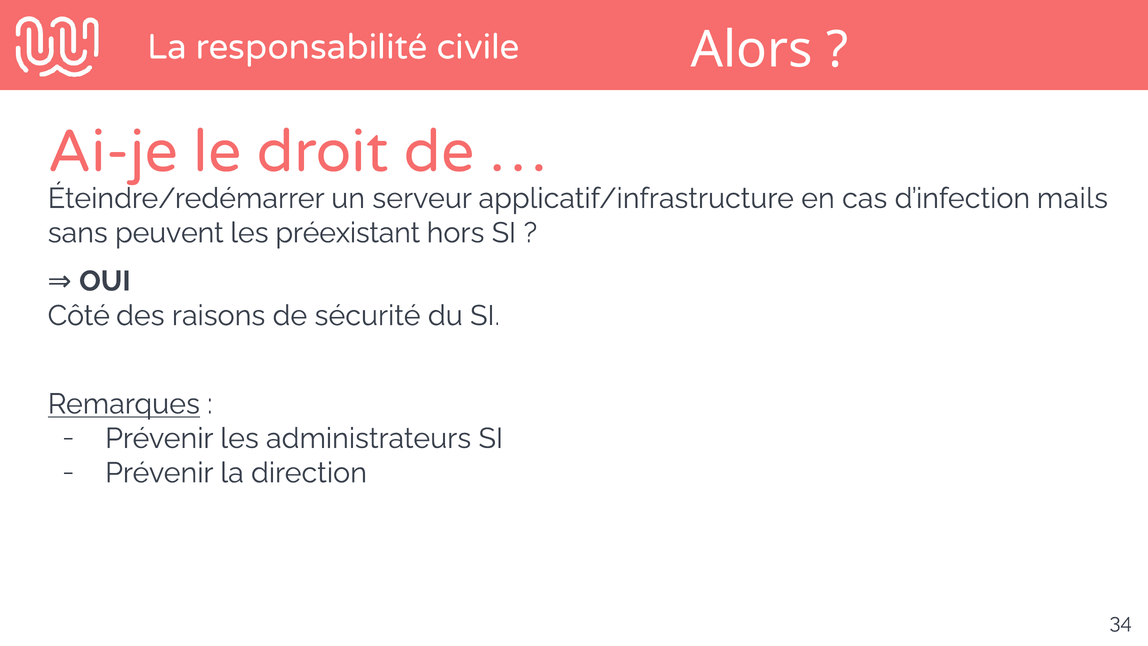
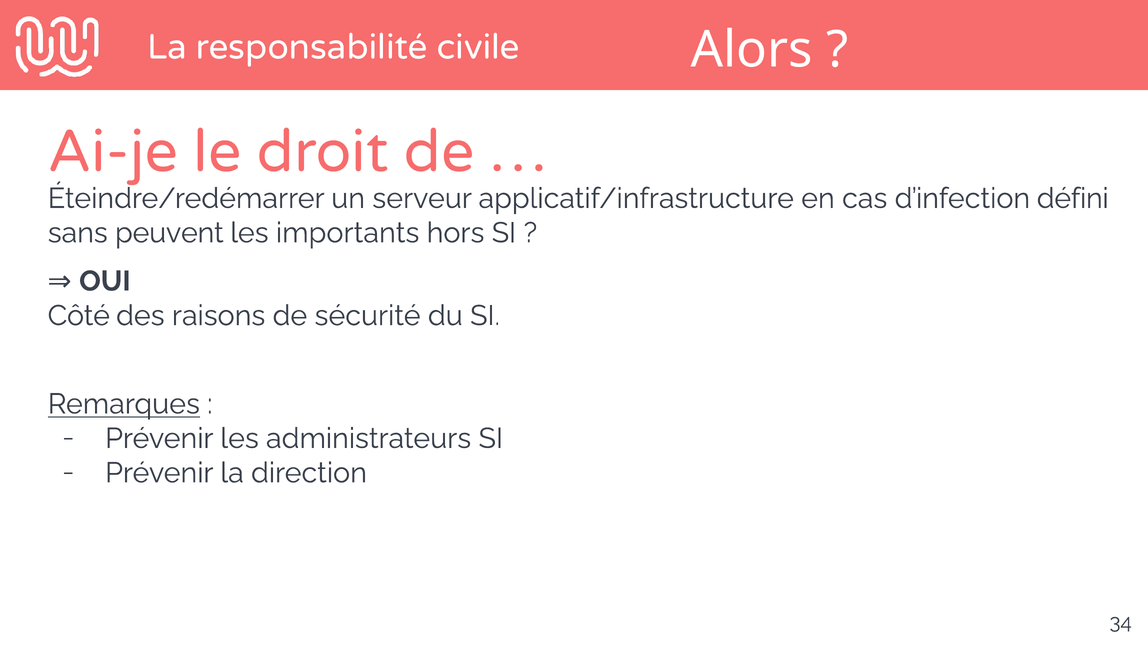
mails: mails -> défini (1073, 198)
préexistant: préexistant -> importants (348, 233)
